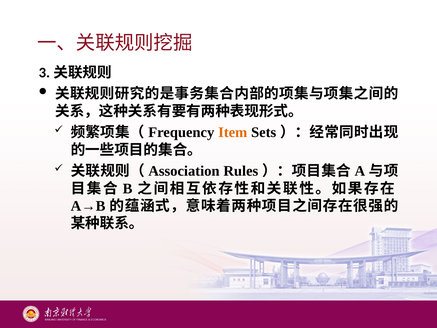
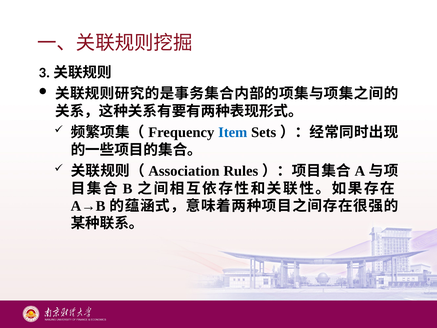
Item colour: orange -> blue (233, 132)
